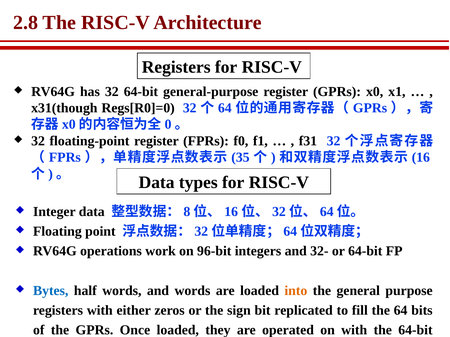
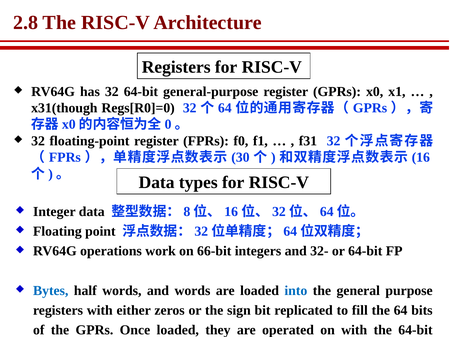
35: 35 -> 30 (240, 158)
96-bit: 96-bit -> 66-bit (214, 251)
into colour: orange -> blue (296, 291)
